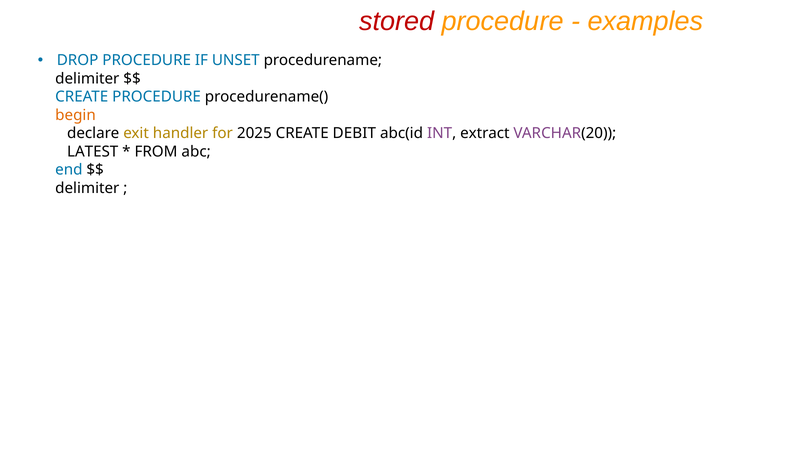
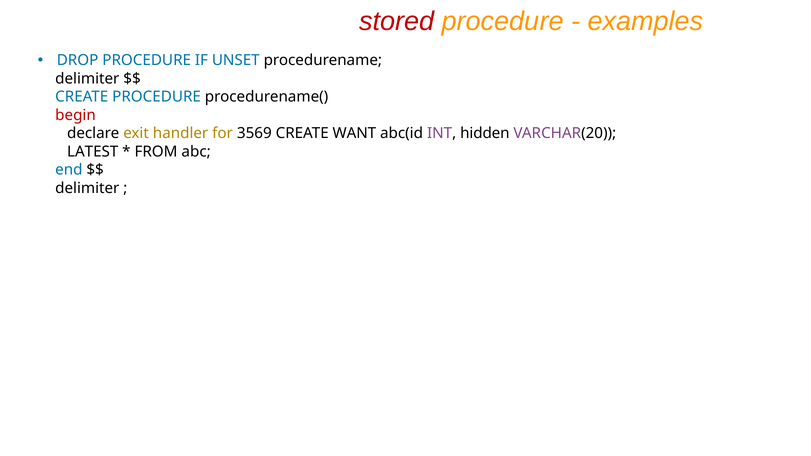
begin colour: orange -> red (76, 115)
2025: 2025 -> 3569 (254, 133)
DEBIT: DEBIT -> WANT (354, 133)
extract: extract -> hidden (485, 133)
